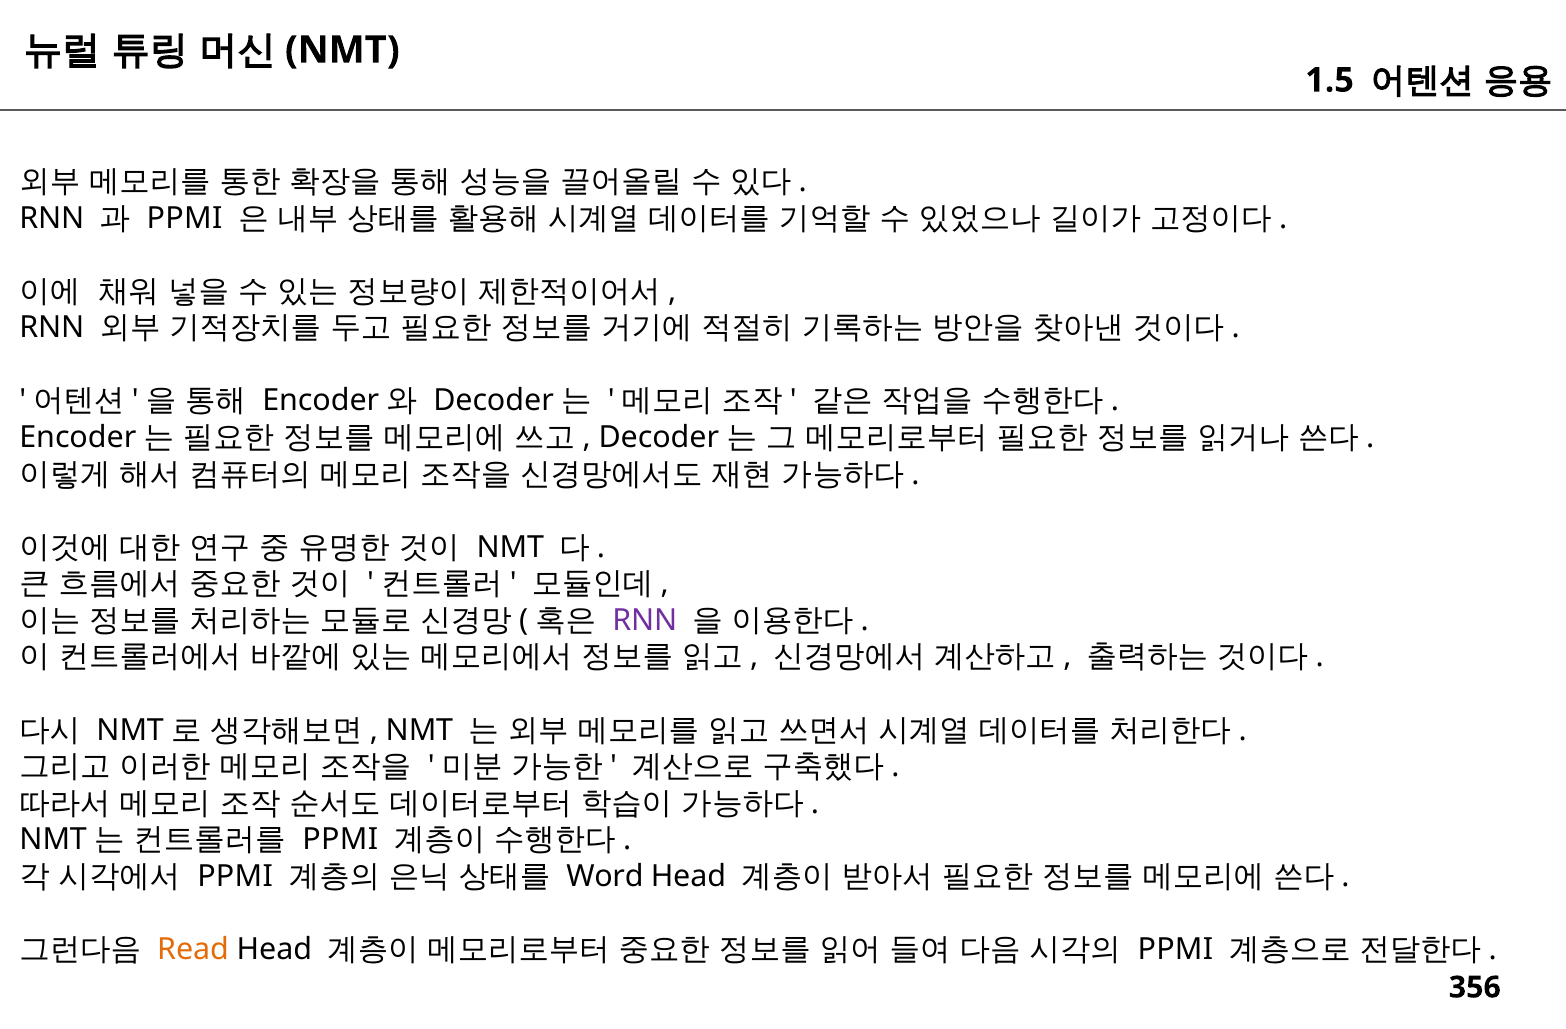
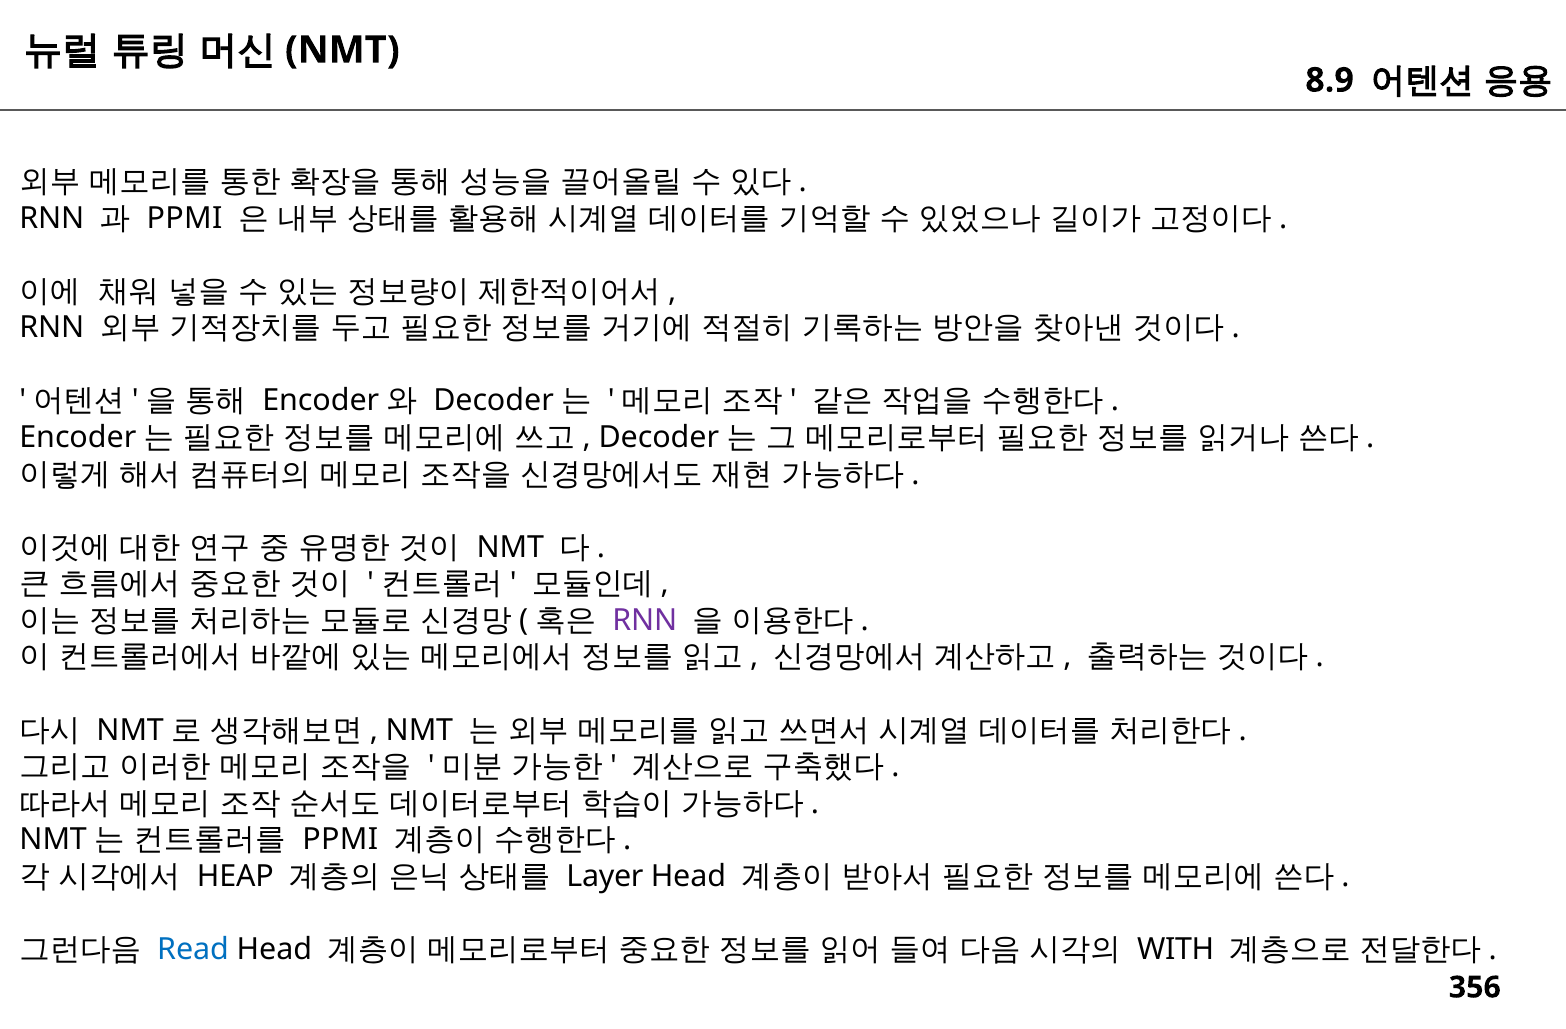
1.5: 1.5 -> 8.9 (1330, 80)
PPMI: PPMI -> HEAP (235, 876)
Word: Word -> Layer (605, 876)
Read colour: orange -> blue (193, 949)
PPMI: PPMI -> WITH (1176, 949)
